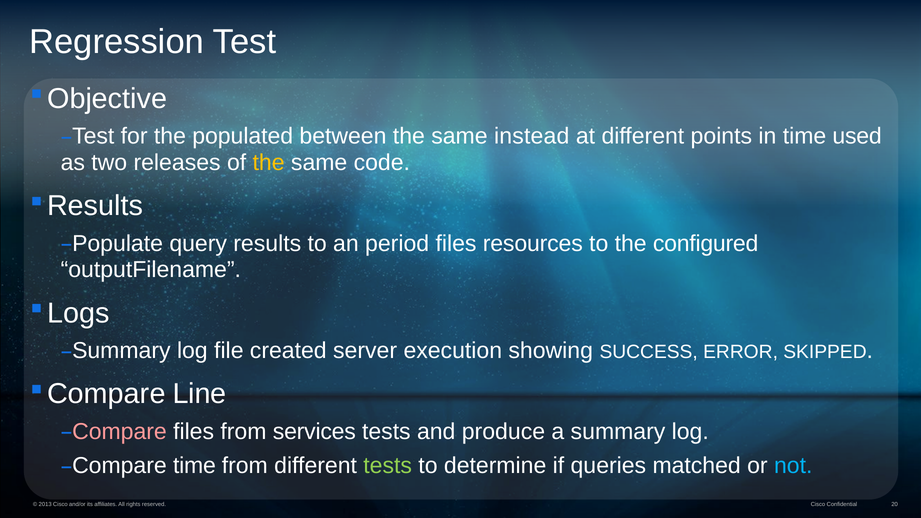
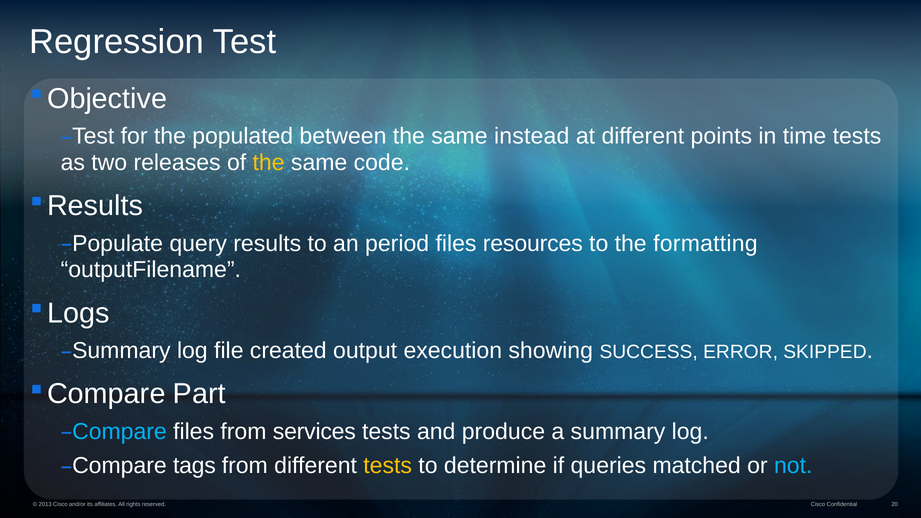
time used: used -> tests (857, 136)
configured: configured -> formatting (705, 243)
server: server -> output (365, 351)
Line: Line -> Part (199, 394)
Compare colour: pink -> light blue (119, 432)
Compare time: time -> tags (194, 466)
tests colour: light green -> yellow (388, 466)
